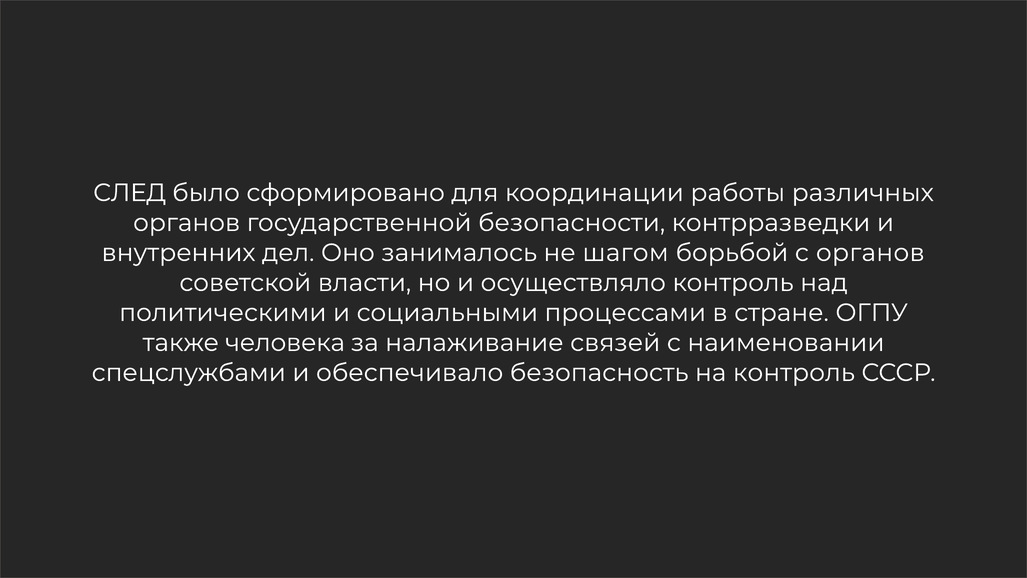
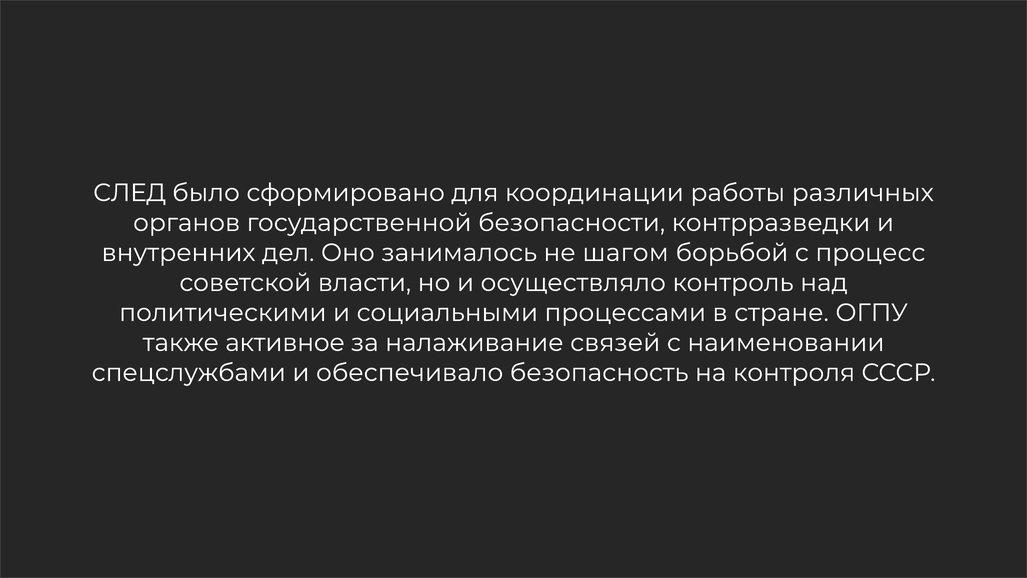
с органов: органов -> процесс (870, 253)
человека: человека -> активное (285, 343)
на контроль: контроль -> контроля (794, 372)
